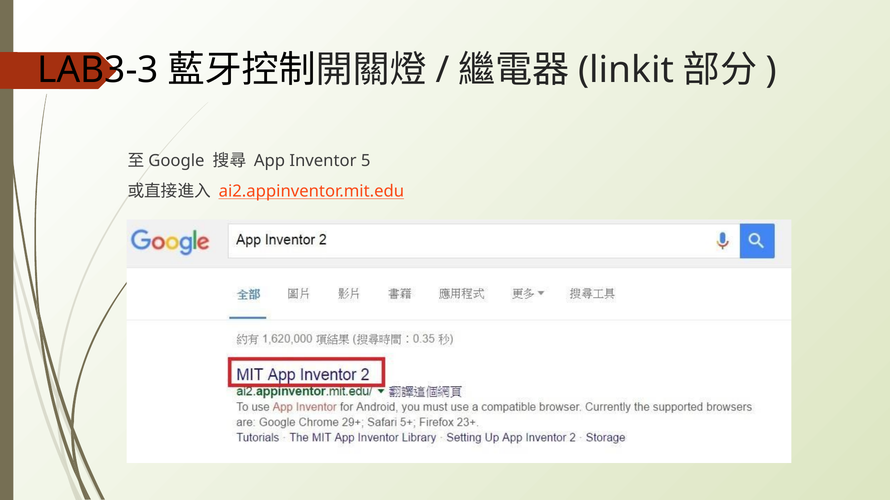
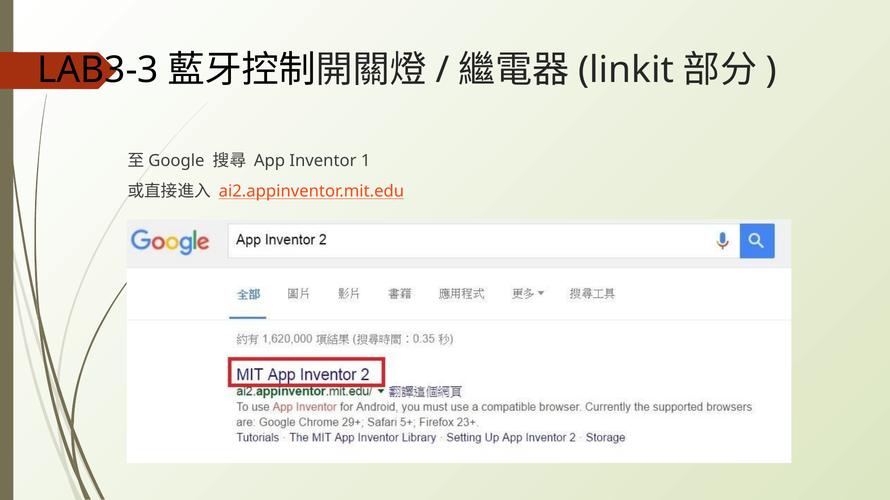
5: 5 -> 1 (366, 161)
